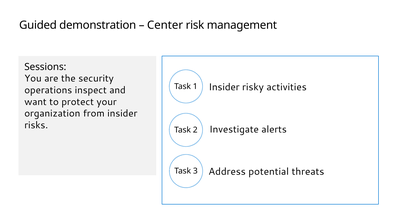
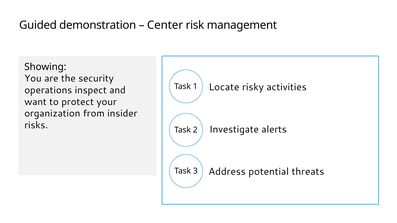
Sessions: Sessions -> Showing (45, 67)
1 Insider: Insider -> Locate (224, 87)
